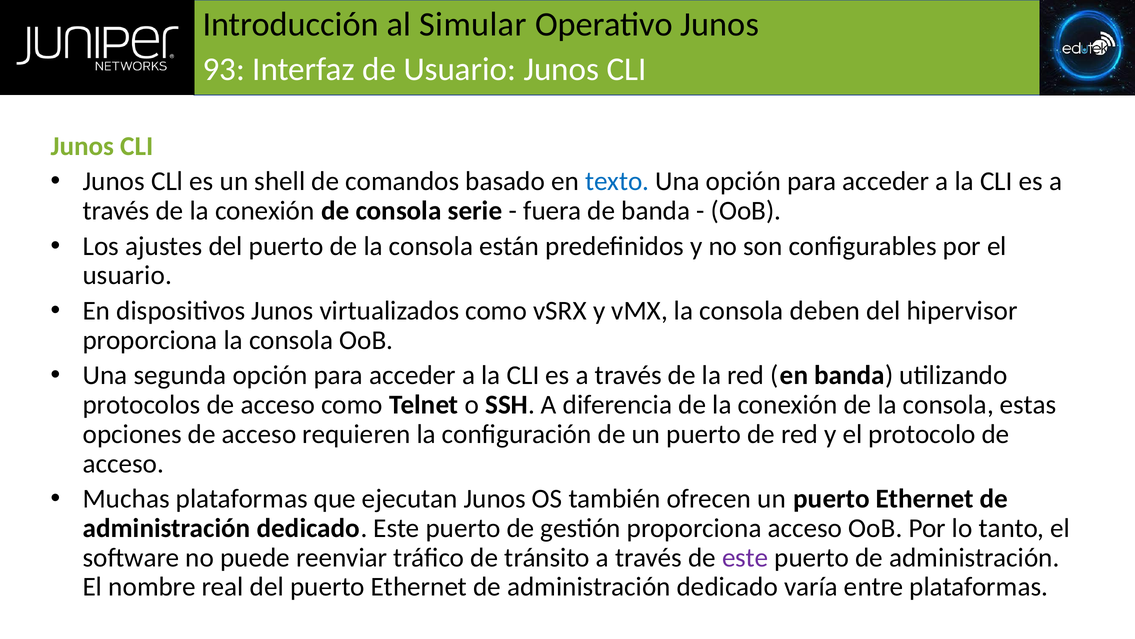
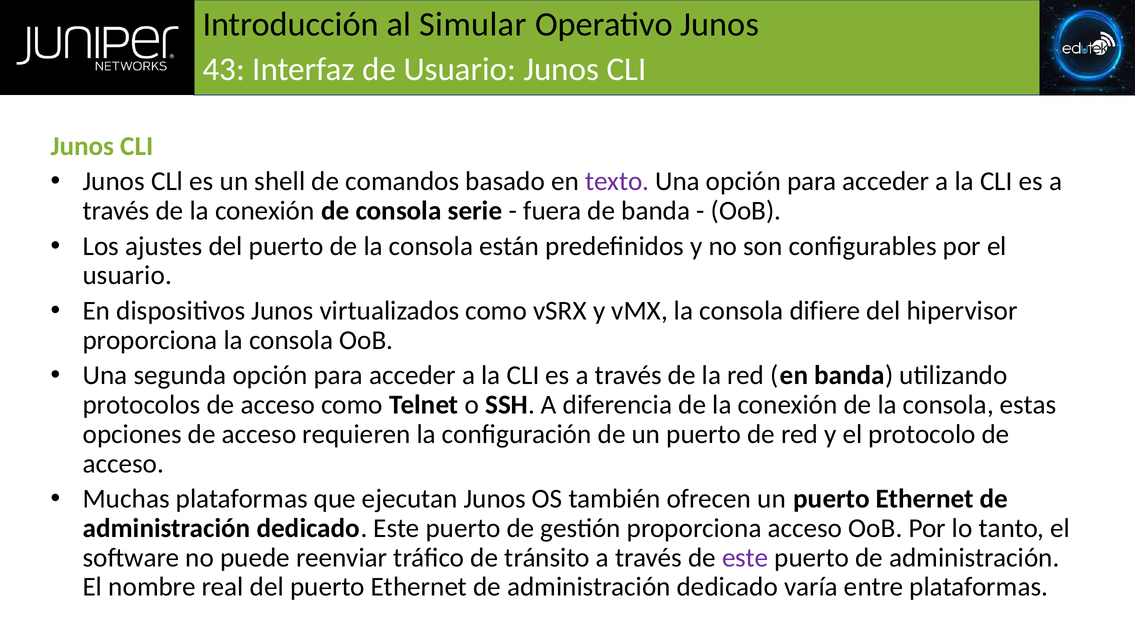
93: 93 -> 43 (224, 69)
texto colour: blue -> purple (617, 181)
deben: deben -> difiere (825, 310)
